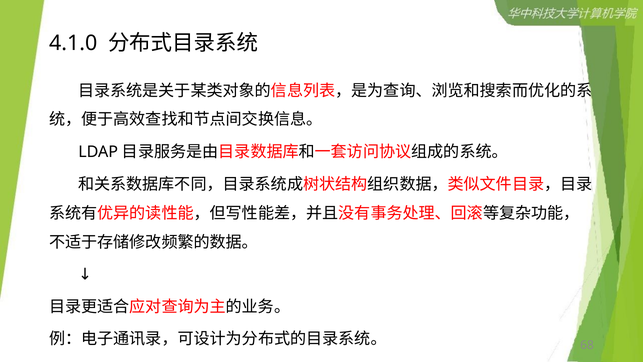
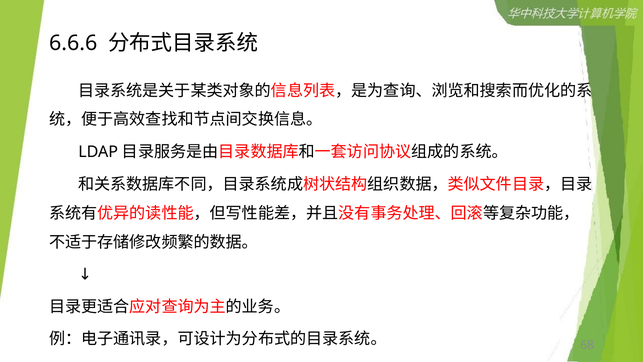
4.1.0: 4.1.0 -> 6.6.6 (73, 43)
